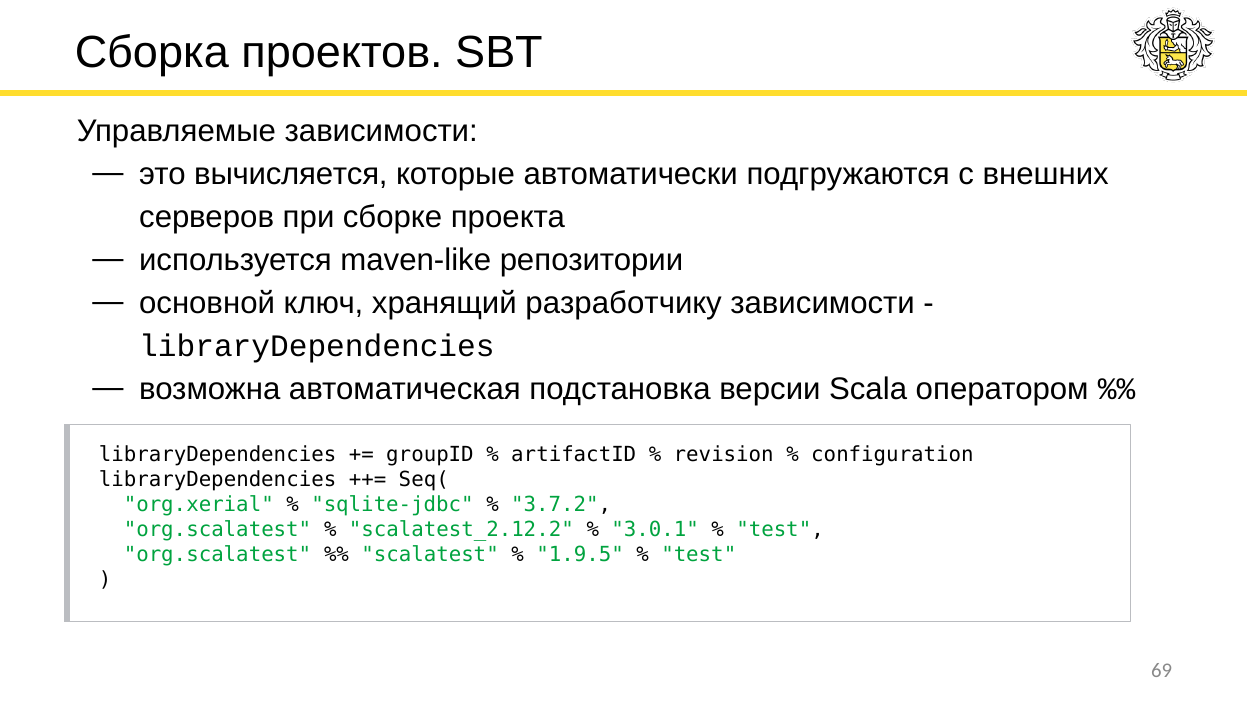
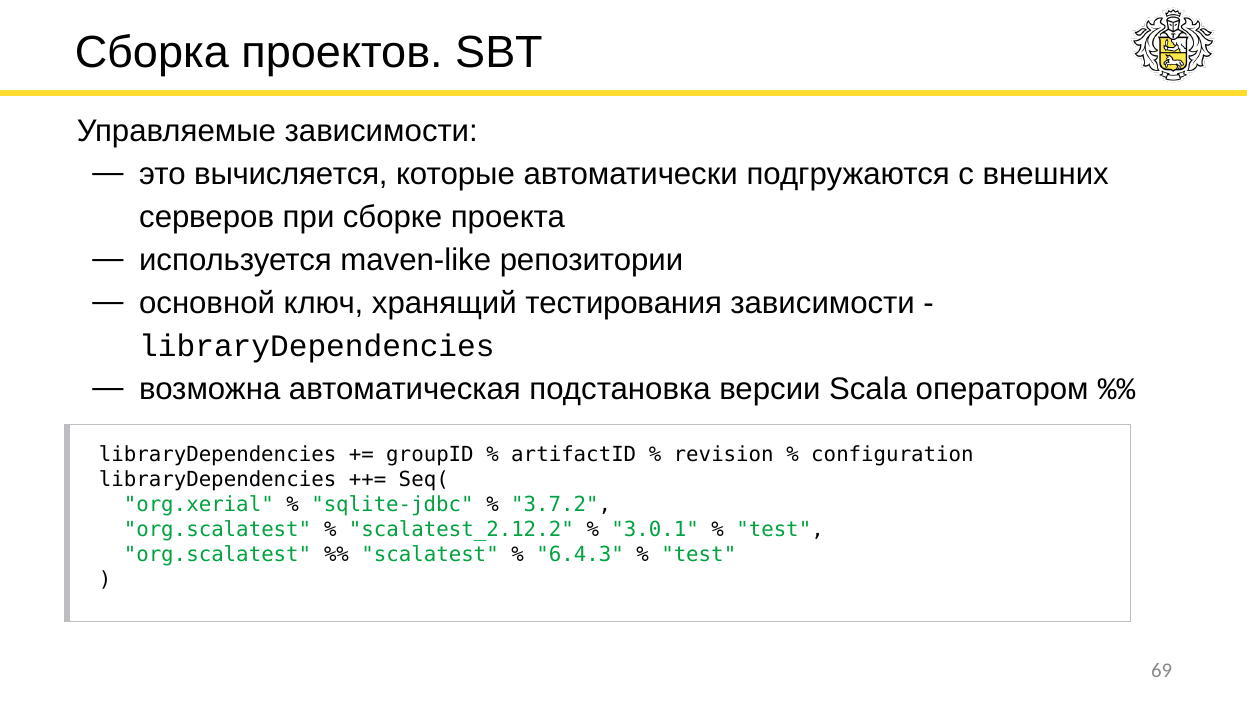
разработчику: разработчику -> тестирования (624, 303)
1.9.5: 1.9.5 -> 6.4.3 (580, 554)
